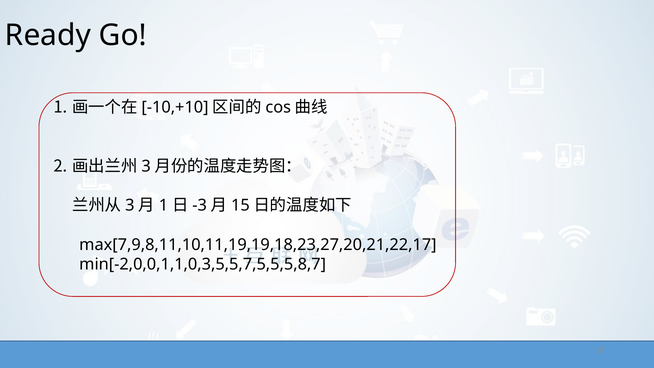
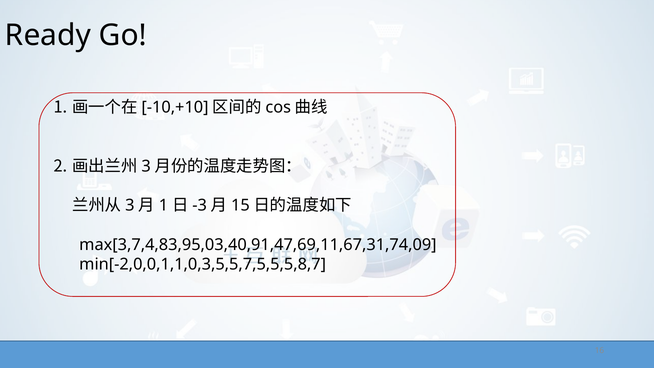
max[7,9,8,11,10,11,19,19,18,23,27,20,21,22,17: max[7,9,8,11,10,11,19,19,18,23,27,20,21,22,17 -> max[3,7,4,83,95,03,40,91,47,69,11,67,31,74,09 (258, 245)
